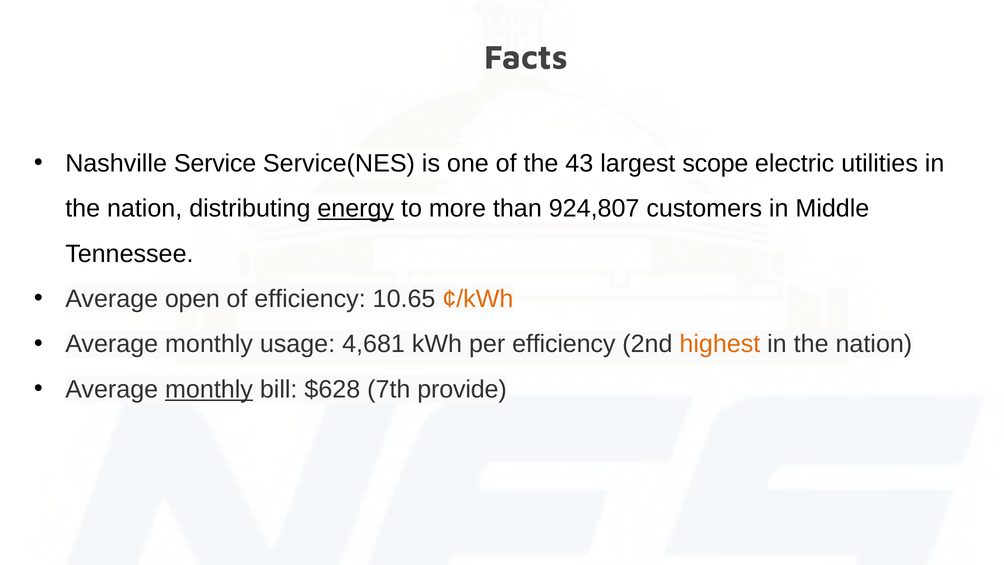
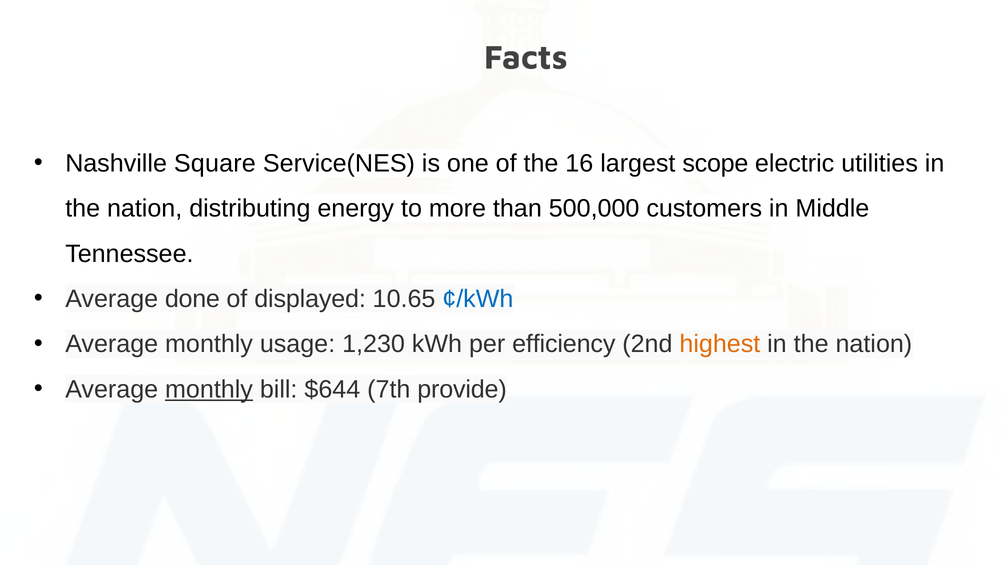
Service: Service -> Square (215, 163)
43: 43 -> 16 (579, 163)
energy underline: present -> none (356, 209)
924,807: 924,807 -> 500,000 (594, 209)
open: open -> done (192, 299)
of efficiency: efficiency -> displayed (310, 299)
¢/kWh colour: orange -> blue (478, 299)
4,681: 4,681 -> 1,230 (374, 344)
$628: $628 -> $644 (332, 389)
